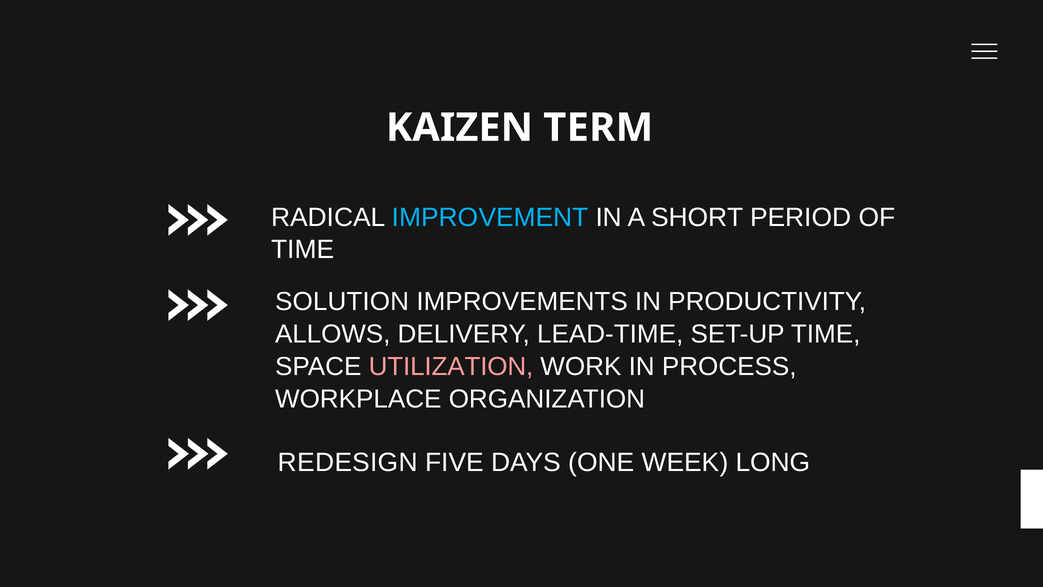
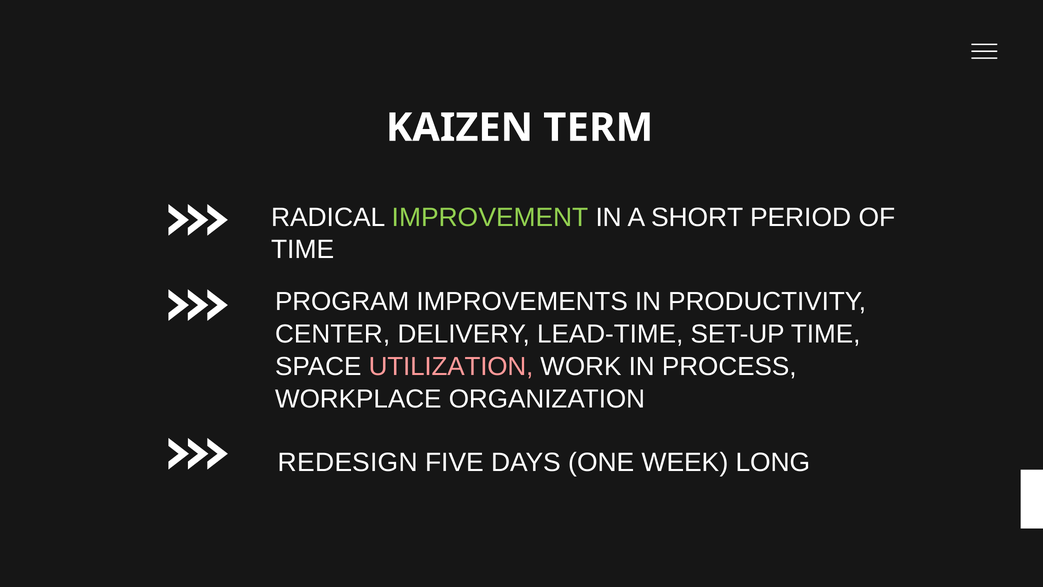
IMPROVEMENT colour: light blue -> light green (490, 218)
SOLUTION: SOLUTION -> PROGRAM (342, 301)
ALLOWS: ALLOWS -> CENTER (333, 334)
